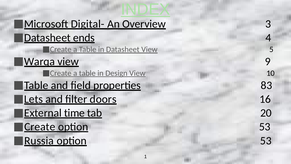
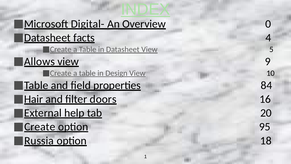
3: 3 -> 0 (268, 24)
ends: ends -> facts (84, 38)
Warqa: Warqa -> Allows (39, 61)
83: 83 -> 84 (266, 85)
Lets: Lets -> Hair (34, 99)
time: time -> help (74, 113)
53: 53 -> 95 (265, 127)
53: 53 -> 18 (266, 140)
